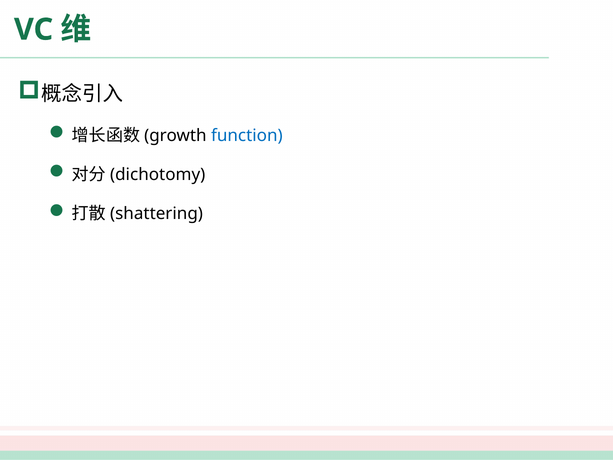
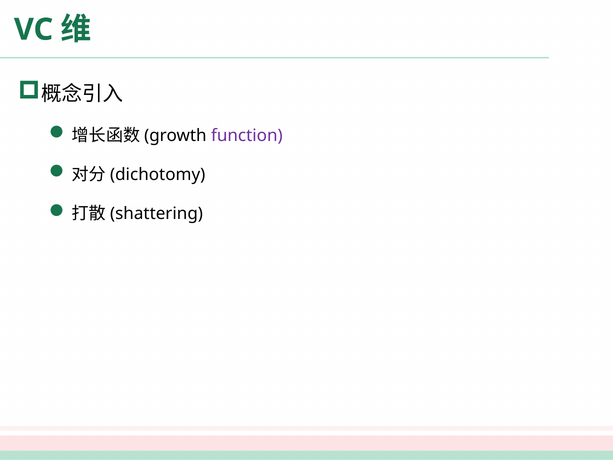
function colour: blue -> purple (247, 135)
